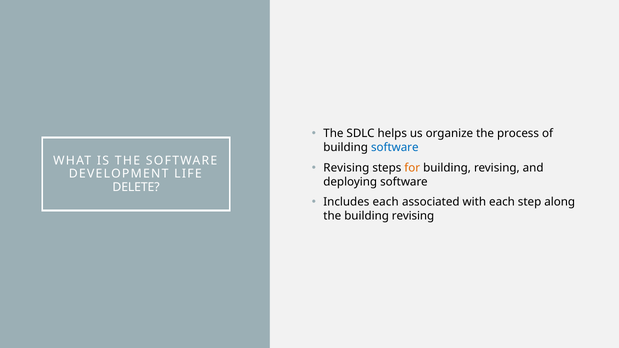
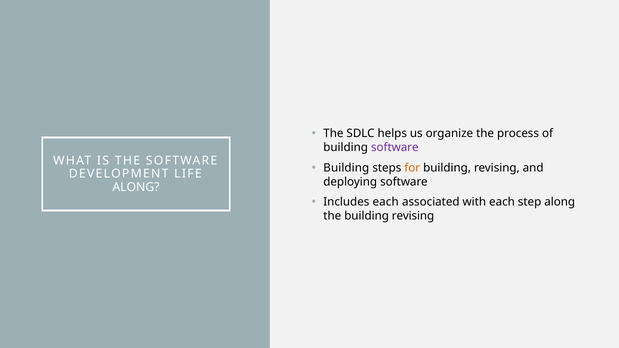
software colour: blue -> purple (395, 148)
Revising: Revising -> Building (346, 168)
DELETE: DELETE -> ALONG (136, 187)
